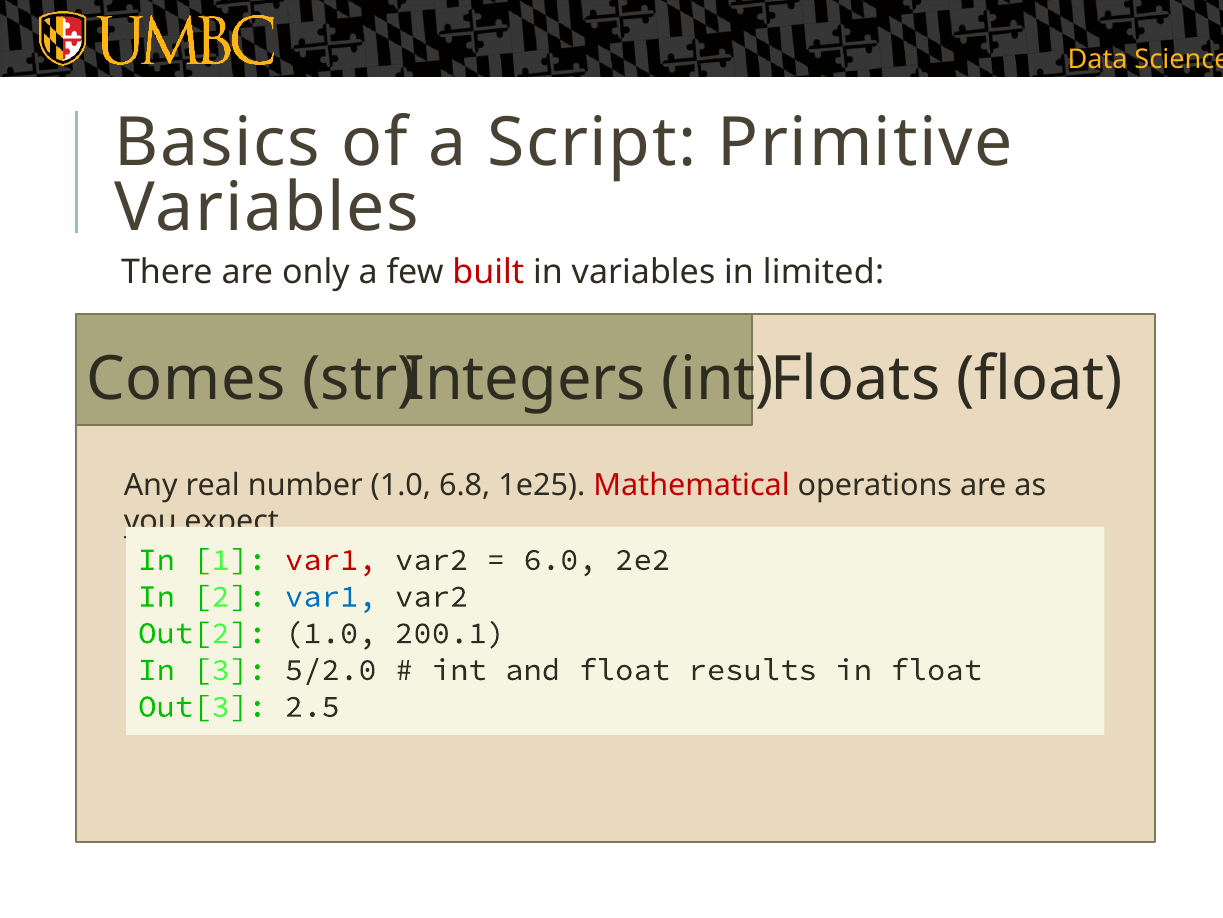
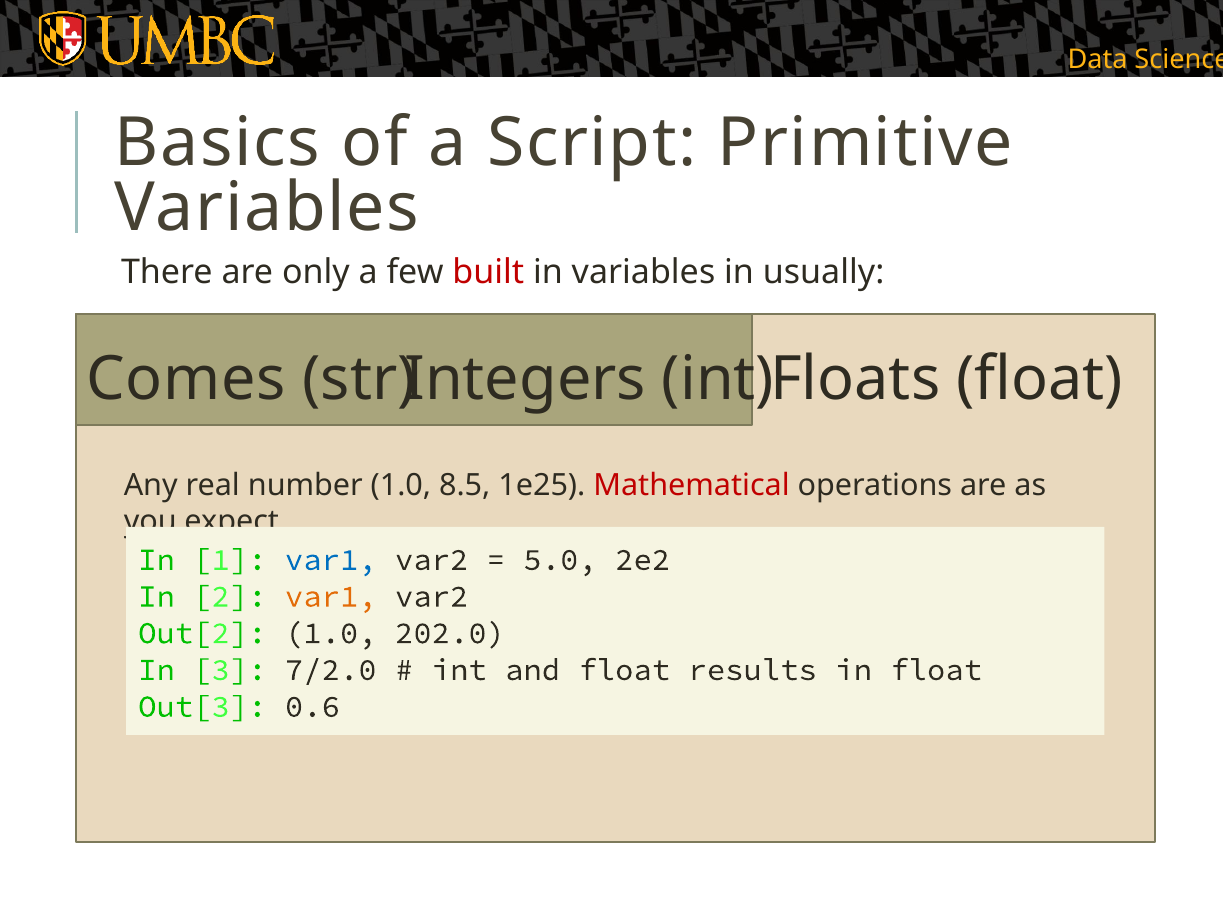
limited: limited -> usually (824, 272)
6.8: 6.8 -> 8.5 (465, 485)
var1 colour: red -> blue (331, 559)
6.0: 6.0 -> 5.0 (560, 559)
var1 colour: blue -> orange (331, 596)
200.1: 200.1 -> 202.0 (450, 633)
5/2.0: 5/2.0 -> 7/2.0 (331, 669)
2.5: 2.5 -> 0.6 (312, 706)
